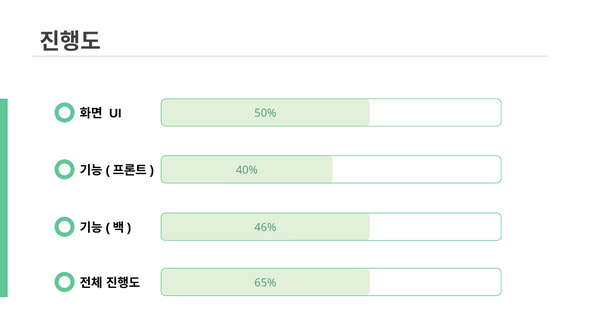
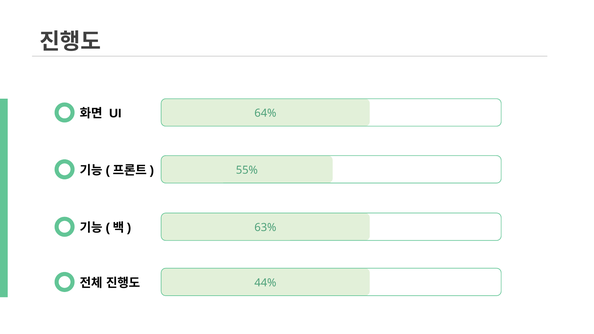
50%: 50% -> 64% (265, 113)
40%: 40% -> 55% (247, 170)
46%: 46% -> 63% (265, 228)
65%: 65% -> 44% (265, 283)
